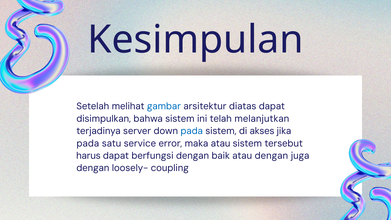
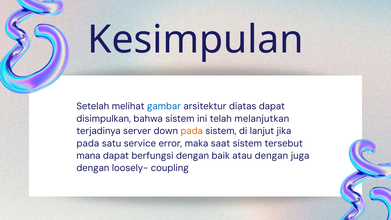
pada colour: blue -> orange (192, 131)
akses: akses -> lanjut (262, 131)
maka atau: atau -> saat (220, 143)
harus: harus -> mana (88, 156)
